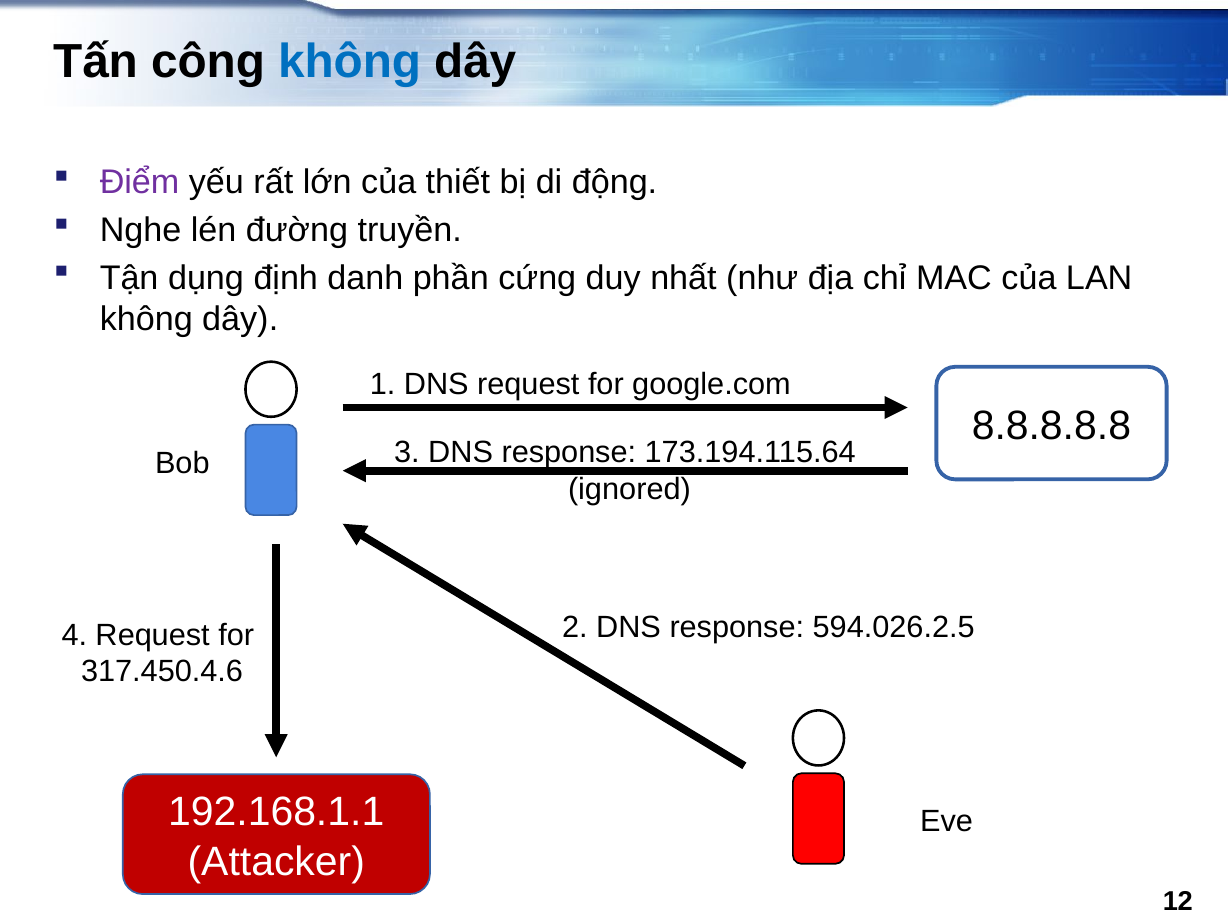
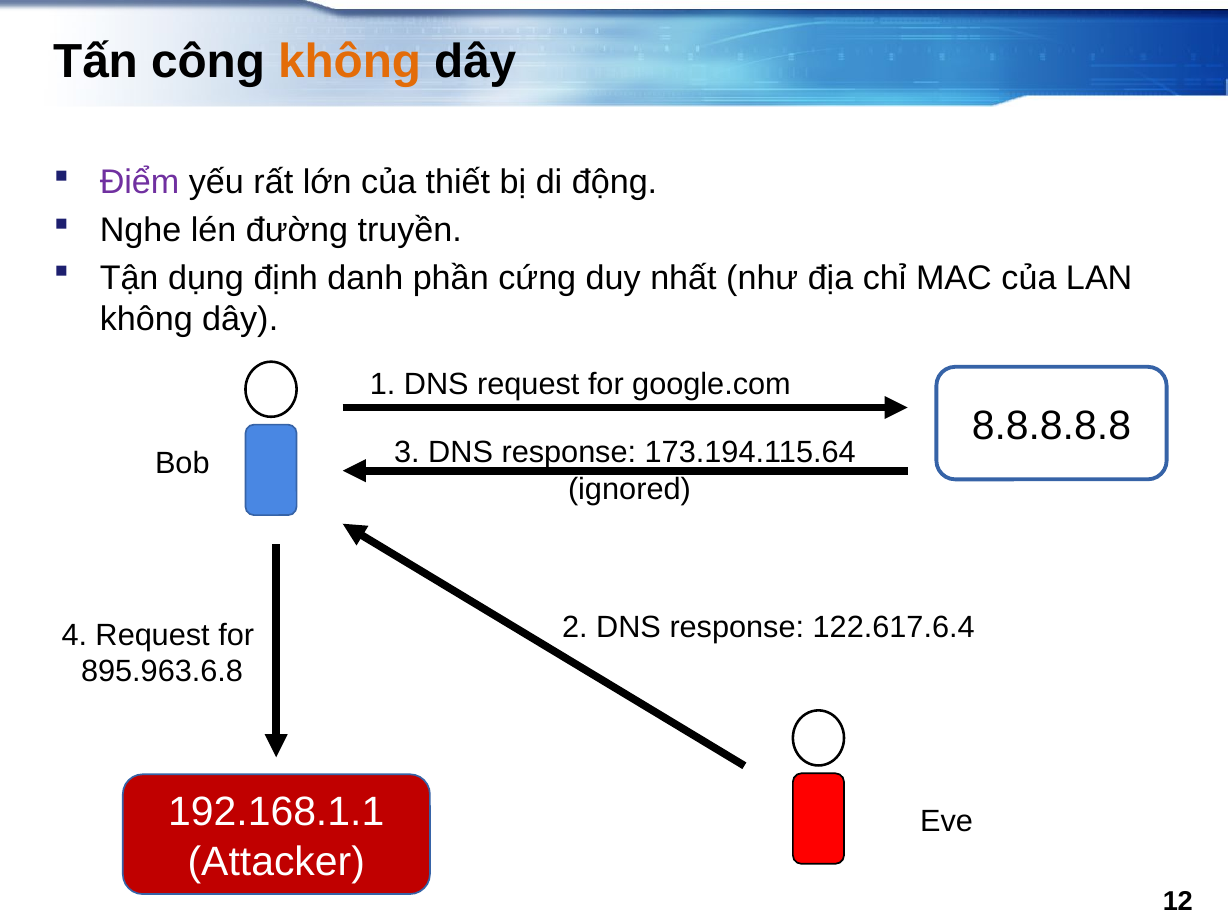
không colour: blue -> orange (350, 62)
594.026.2.5: 594.026.2.5 -> 122.617.6.4 (894, 628)
317.450.4.6: 317.450.4.6 -> 895.963.6.8 (162, 672)
